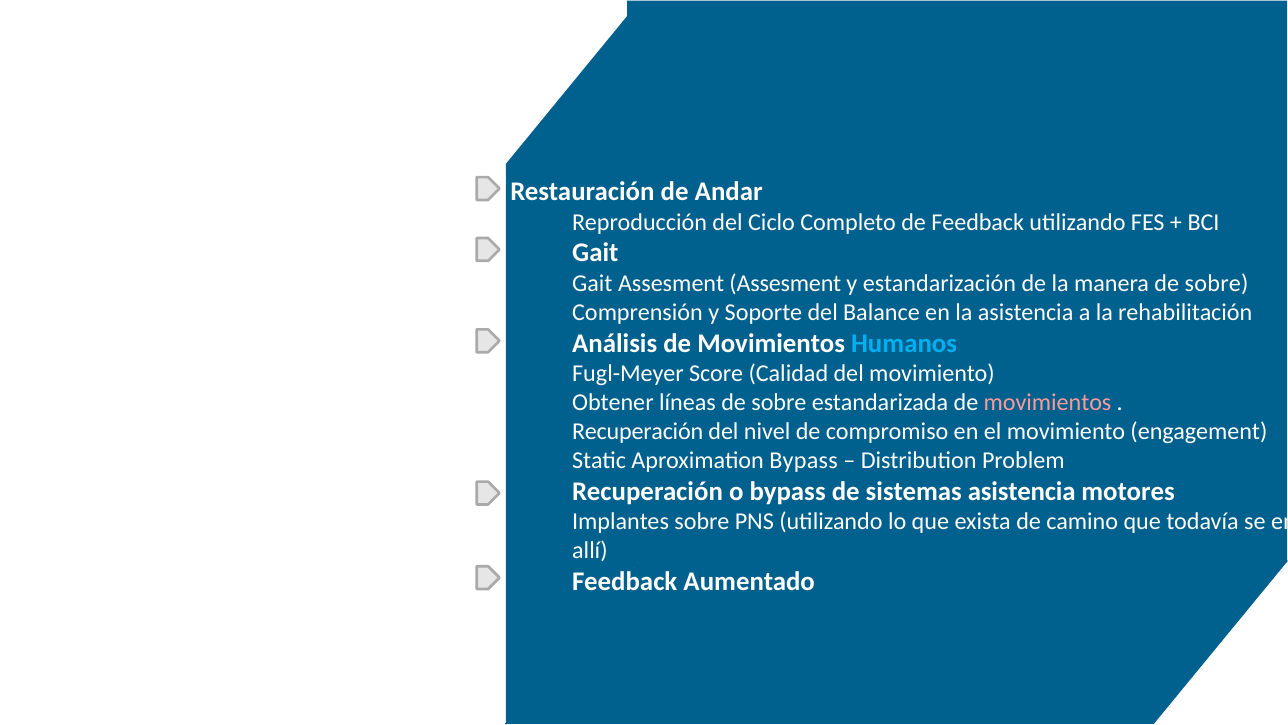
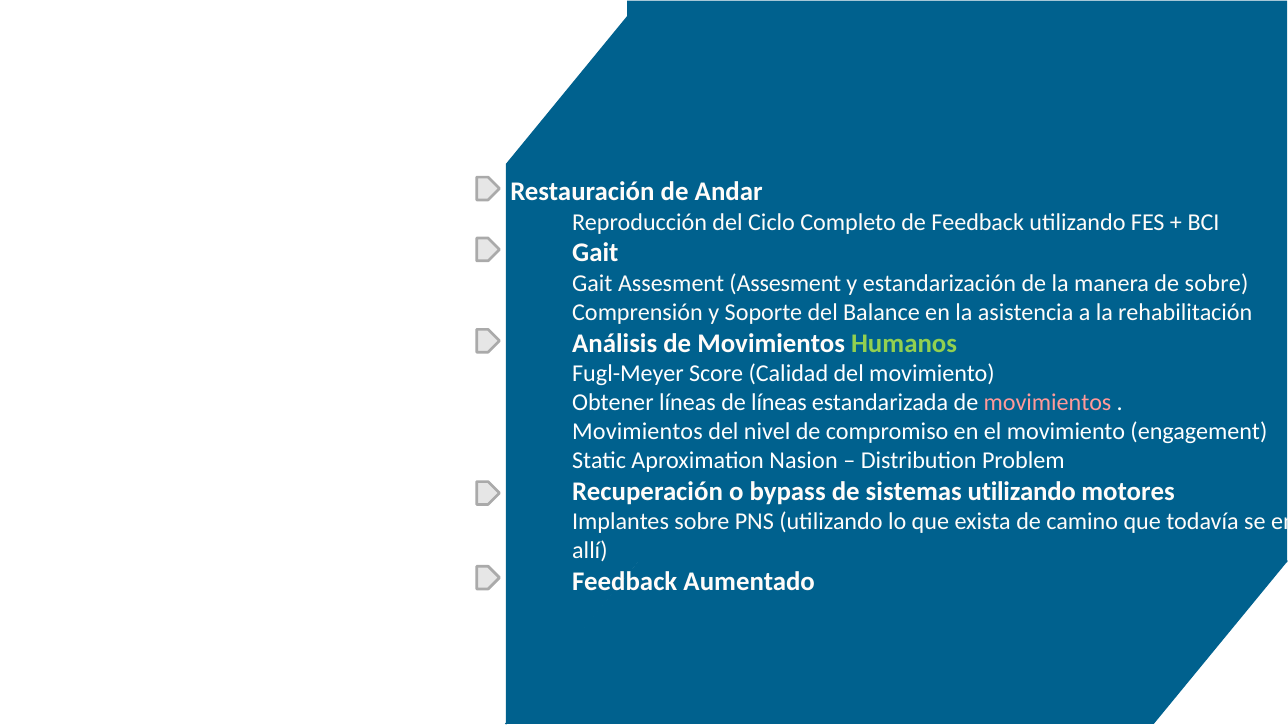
Humanos colour: light blue -> light green (904, 343)
líneas de sobre: sobre -> líneas (779, 402)
Recuperación: Recuperación -> Movimientos (637, 431)
Aproximation Bypass: Bypass -> Nasion (804, 460)
sistemas asistencia: asistencia -> utilizando (1022, 491)
